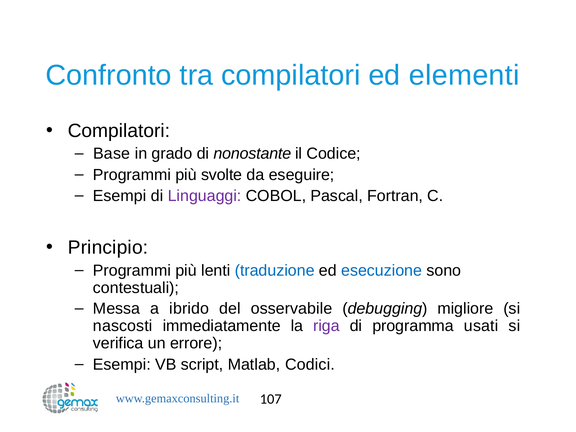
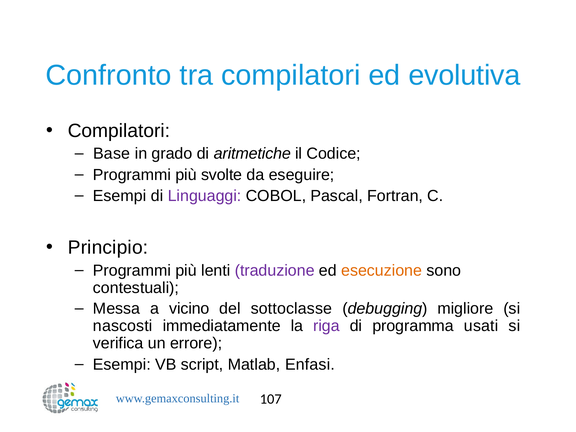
elementi: elementi -> evolutiva (464, 75)
nonostante: nonostante -> aritmetiche (252, 154)
traduzione colour: blue -> purple (275, 271)
esecuzione colour: blue -> orange (382, 271)
ibrido: ibrido -> vicino (189, 308)
osservabile: osservabile -> sottoclasse (291, 308)
Codici: Codici -> Enfasi (310, 364)
